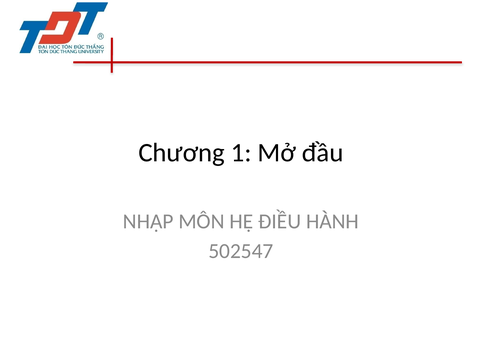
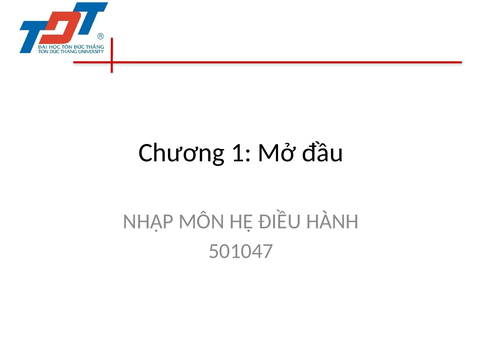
502547: 502547 -> 501047 (241, 252)
